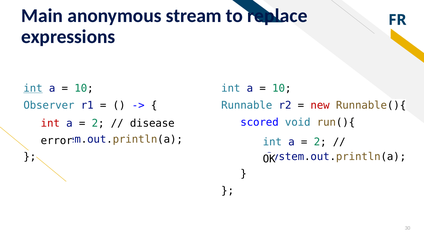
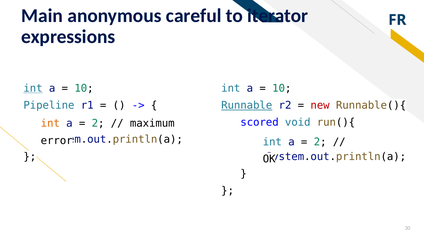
stream: stream -> careful (194, 16)
replace: replace -> iterator (278, 16)
Observer: Observer -> Pipeline (49, 105)
Runnable underline: none -> present (247, 105)
int colour: red -> orange (50, 123)
disease: disease -> maximum (152, 123)
